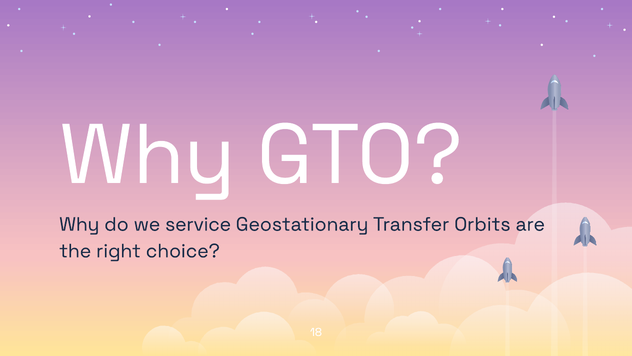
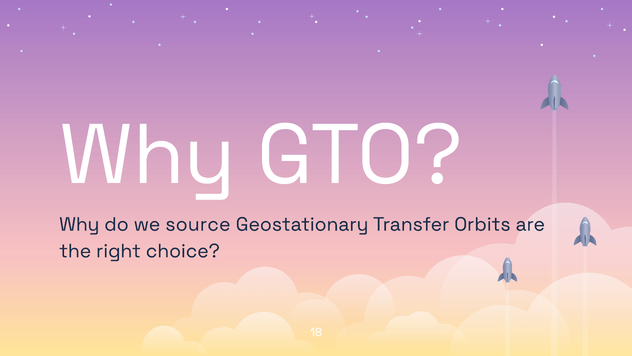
service: service -> source (198, 224)
